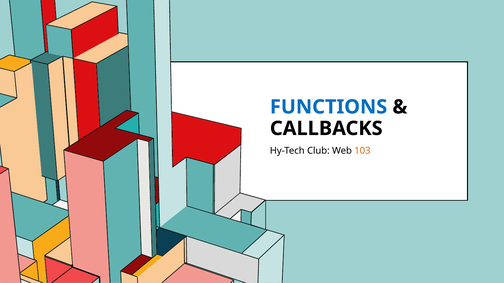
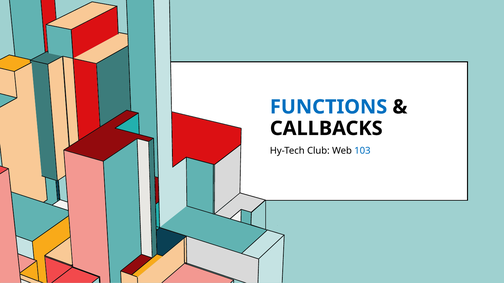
103 colour: orange -> blue (362, 151)
